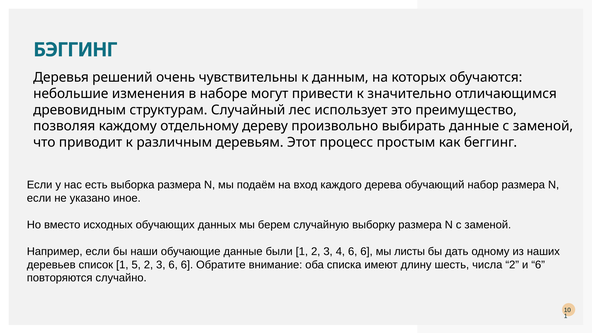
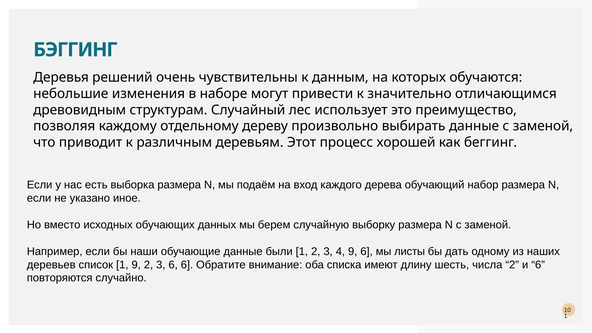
простым: простым -> хорошей (406, 142)
4 6: 6 -> 9 (353, 251)
1 5: 5 -> 9 (136, 265)
